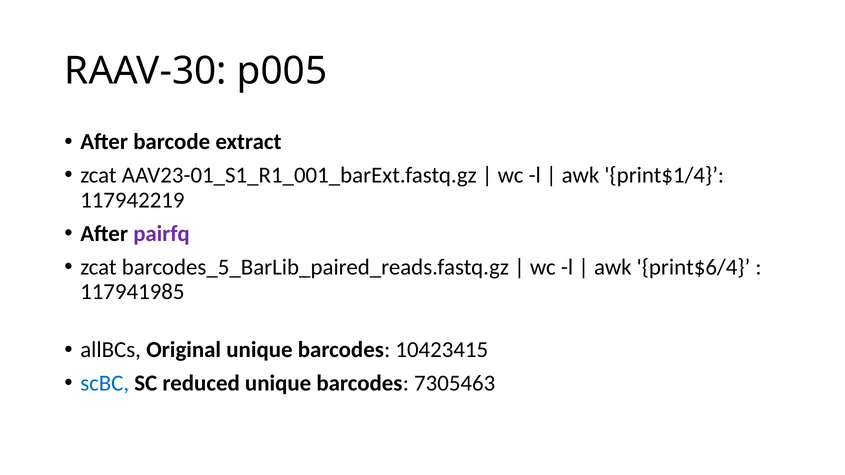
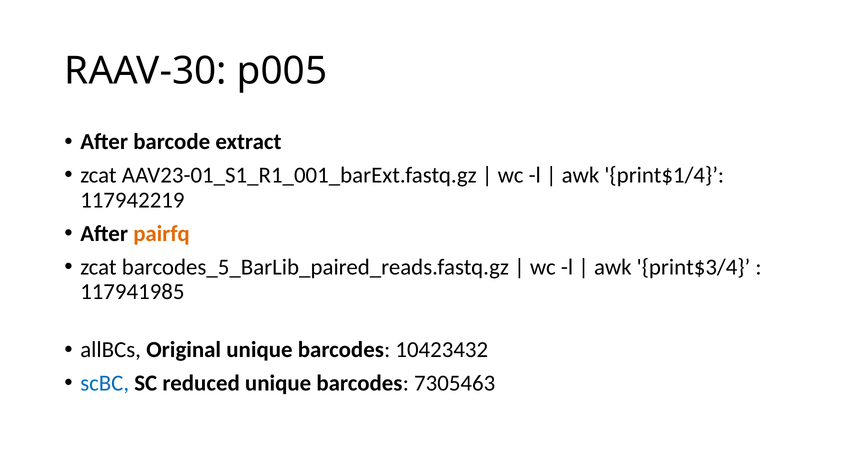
pairfq colour: purple -> orange (161, 234)
print$6/4: print$6/4 -> print$3/4 (693, 267)
10423415: 10423415 -> 10423432 (442, 350)
